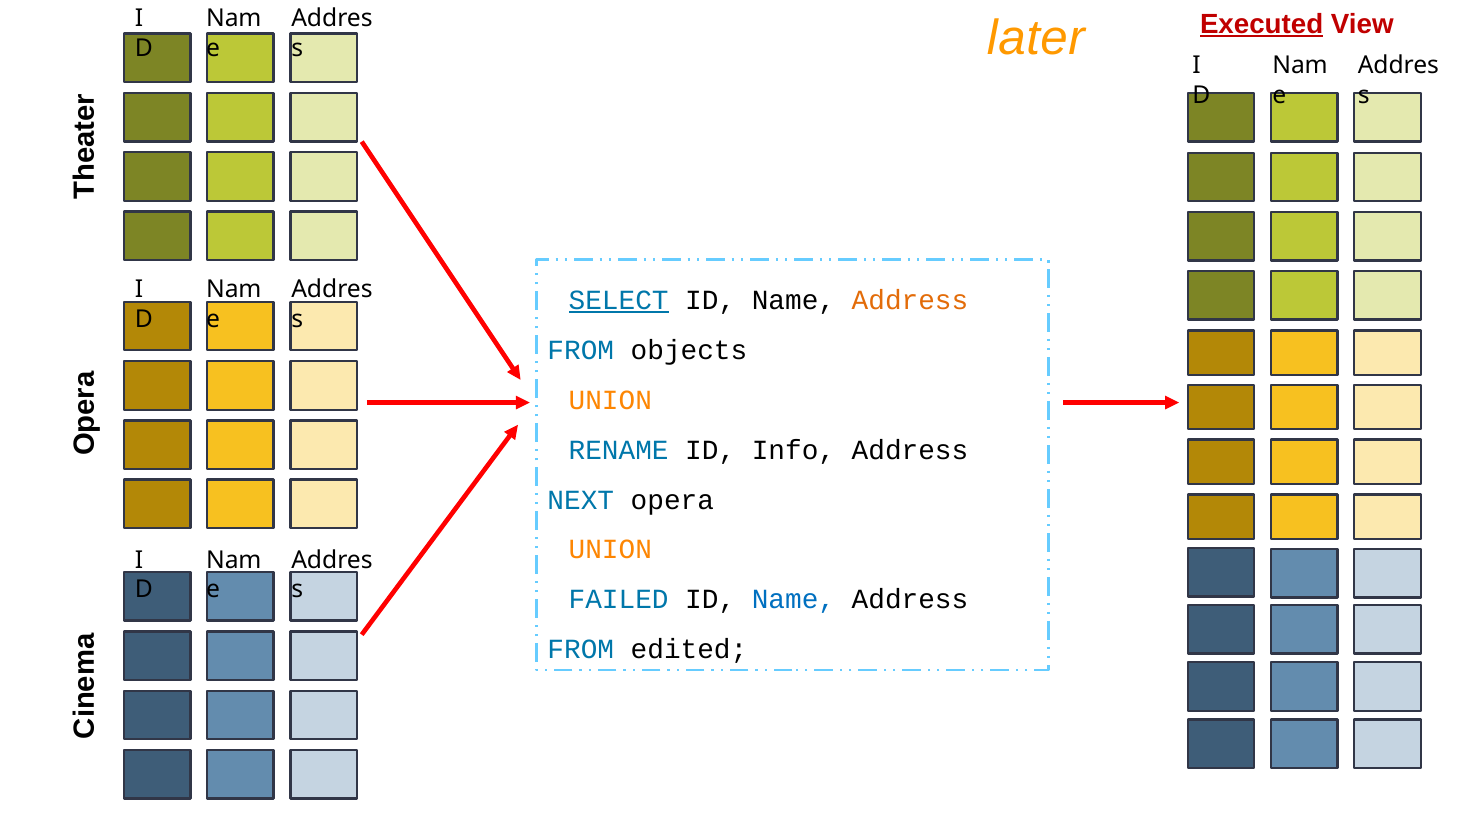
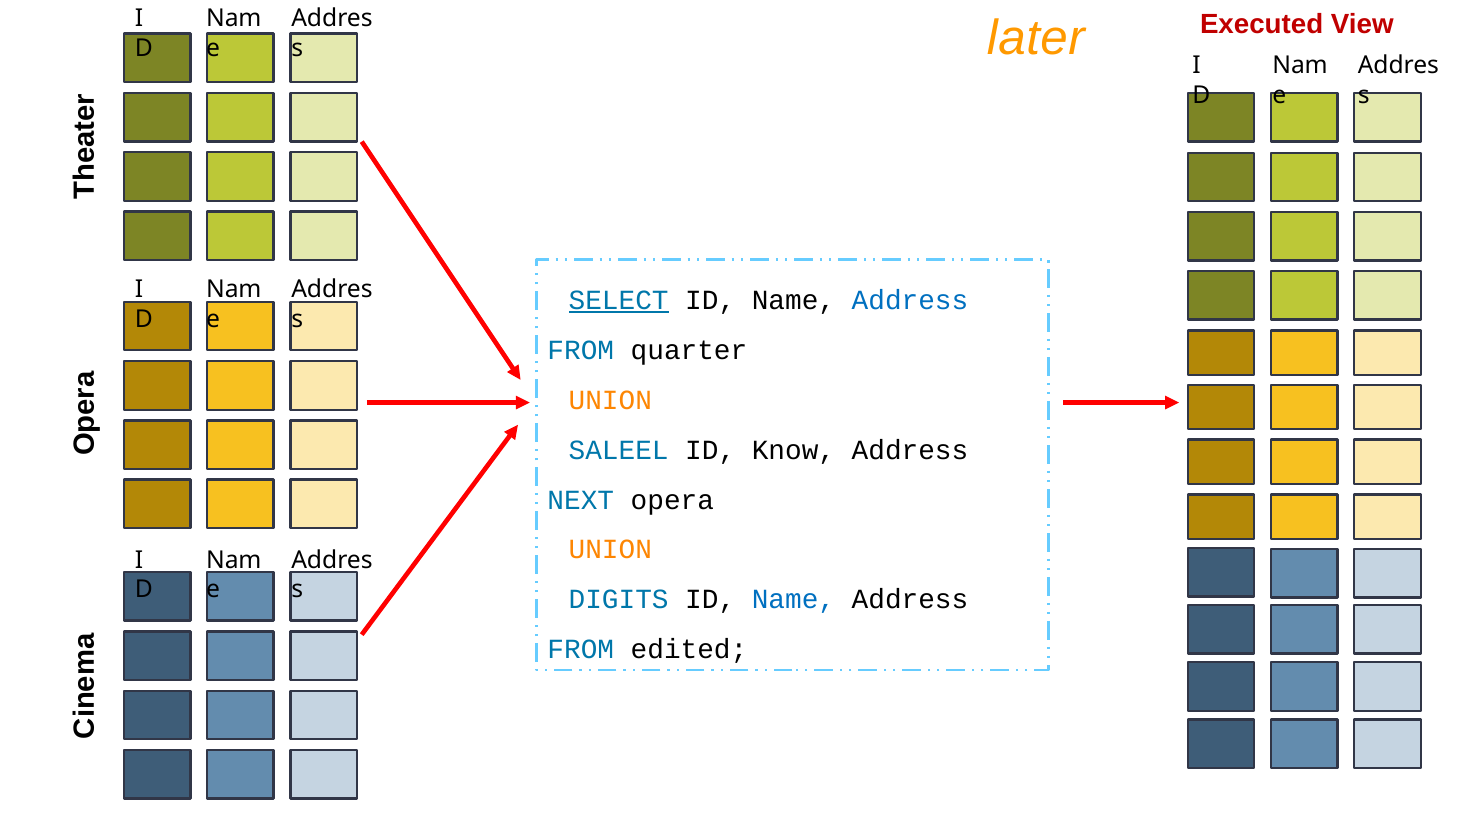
Executed underline: present -> none (1262, 24)
Address colour: orange -> blue (910, 300)
objects: objects -> quarter (689, 350)
RENAME: RENAME -> SALEEL (619, 450)
Info: Info -> Know (793, 450)
FAILED: FAILED -> DIGITS (619, 600)
